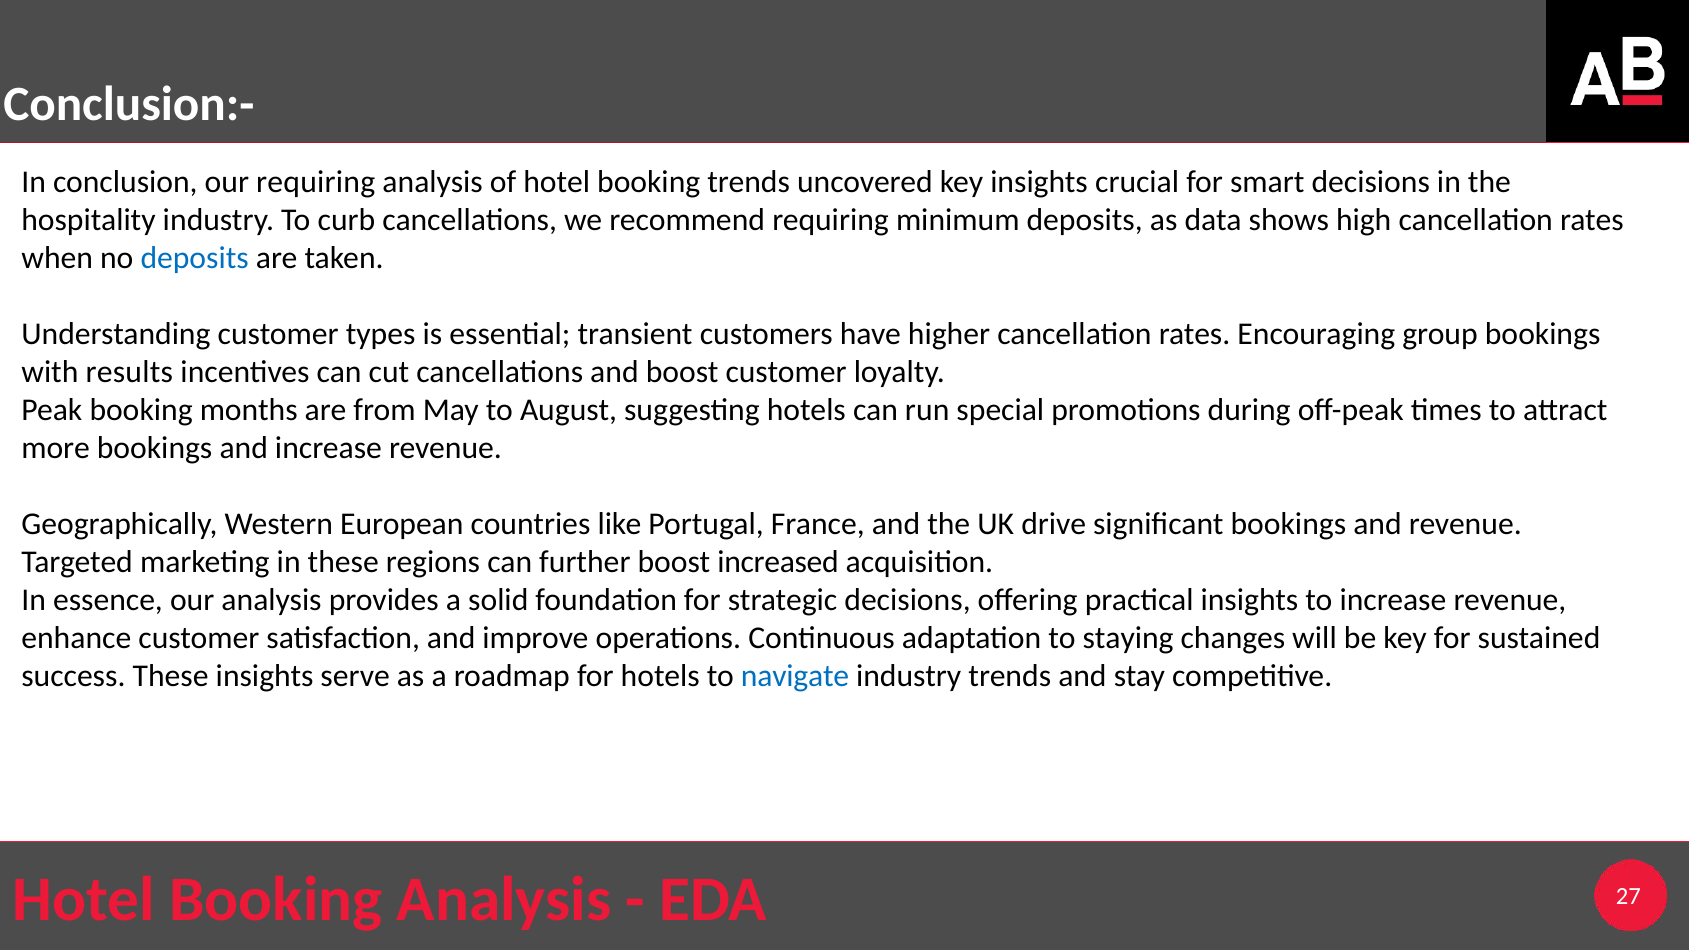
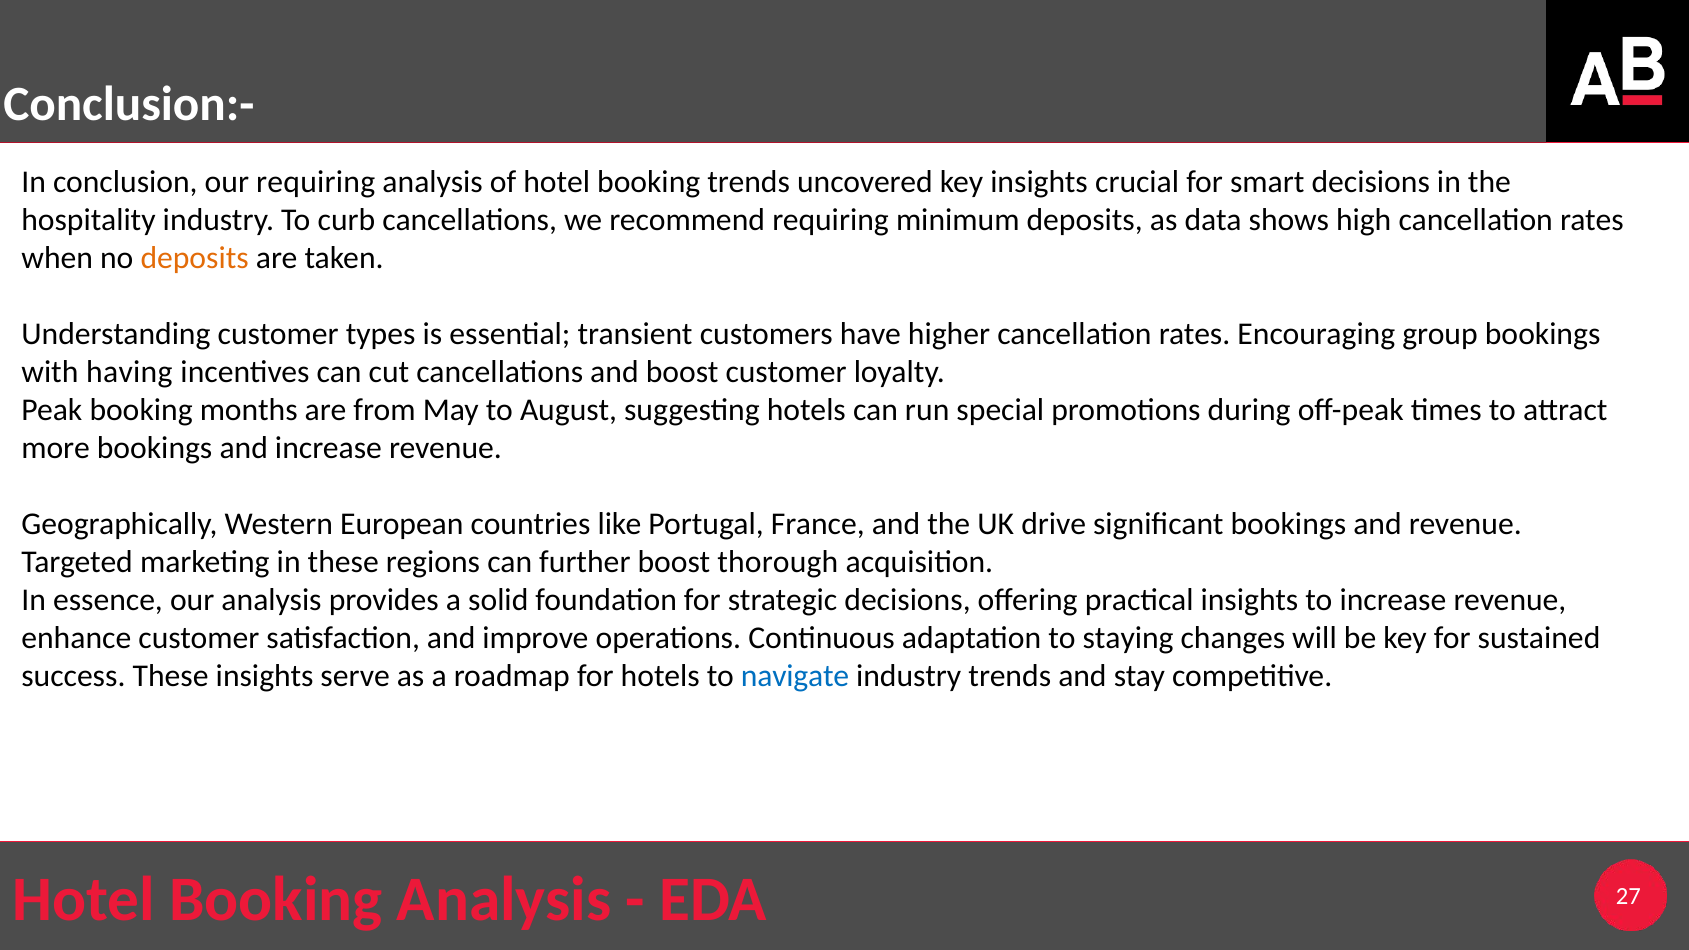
deposits colour: blue -> orange (195, 259)
results: results -> having (129, 373)
increased: increased -> thorough (778, 563)
